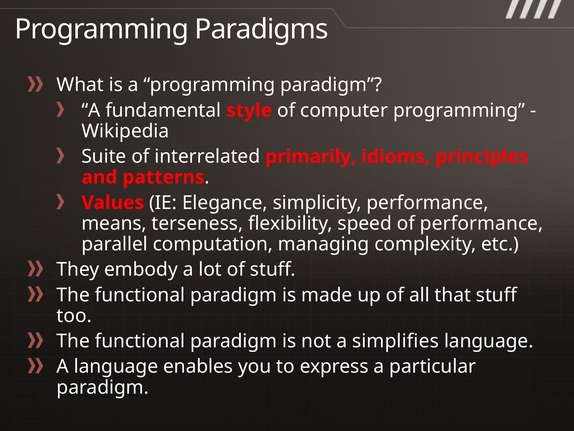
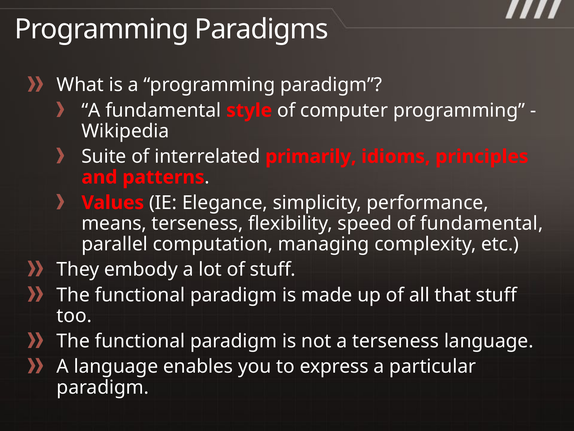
of performance: performance -> fundamental (482, 223)
a simplifies: simplifies -> terseness (396, 341)
